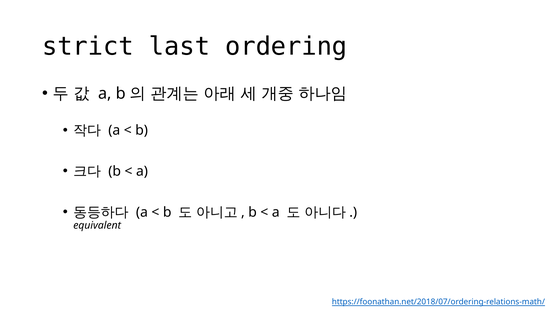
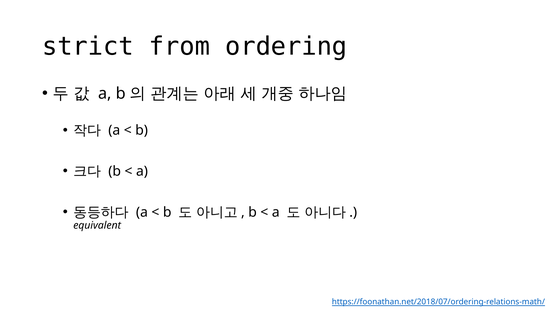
last: last -> from (179, 46)
